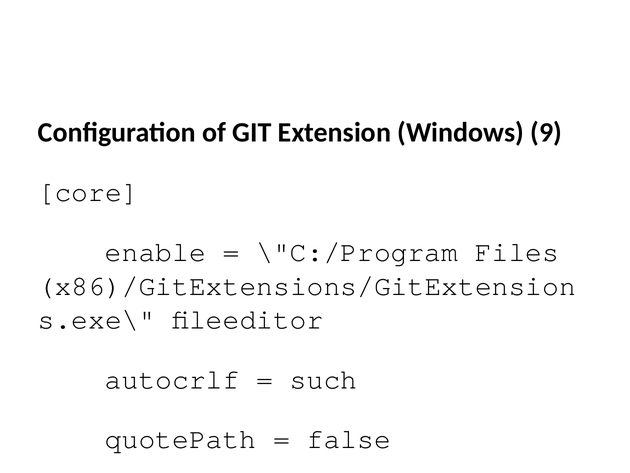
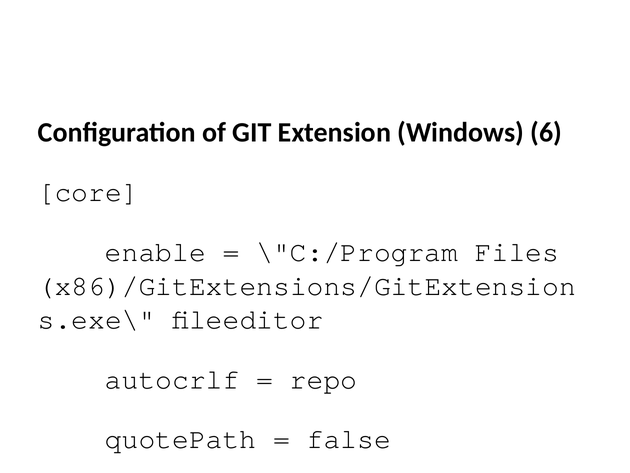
9: 9 -> 6 (546, 132)
such: such -> repo (324, 379)
